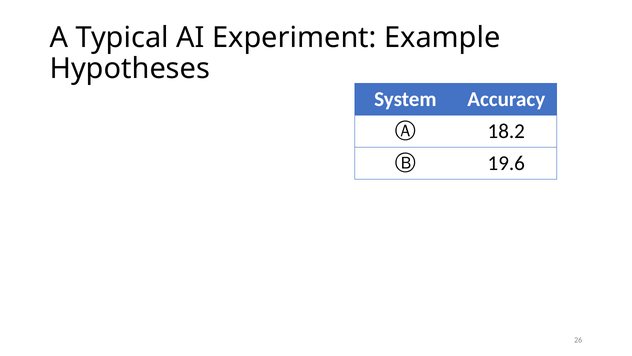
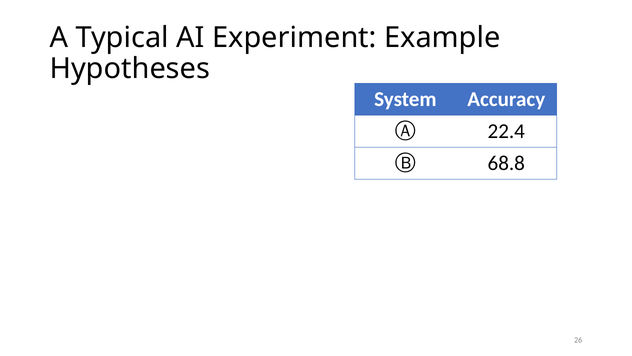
18.2: 18.2 -> 22.4 (506, 131)
19.6: 19.6 -> 68.8 (506, 163)
